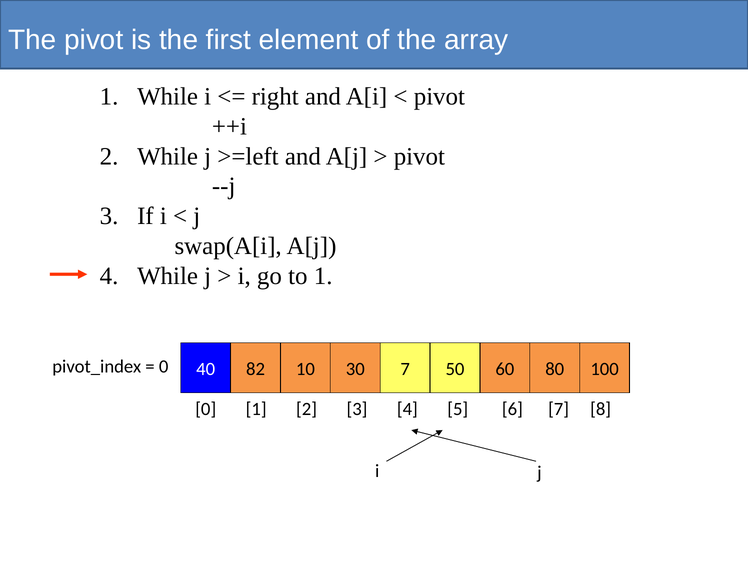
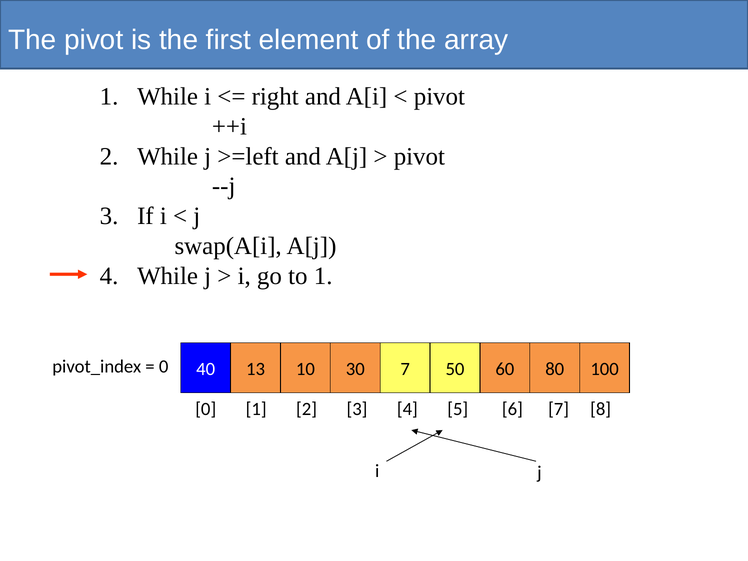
82: 82 -> 13 (256, 369)
